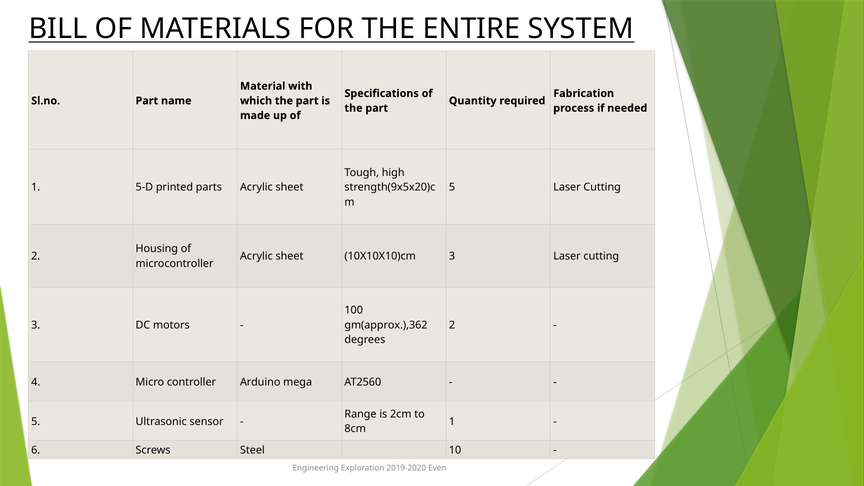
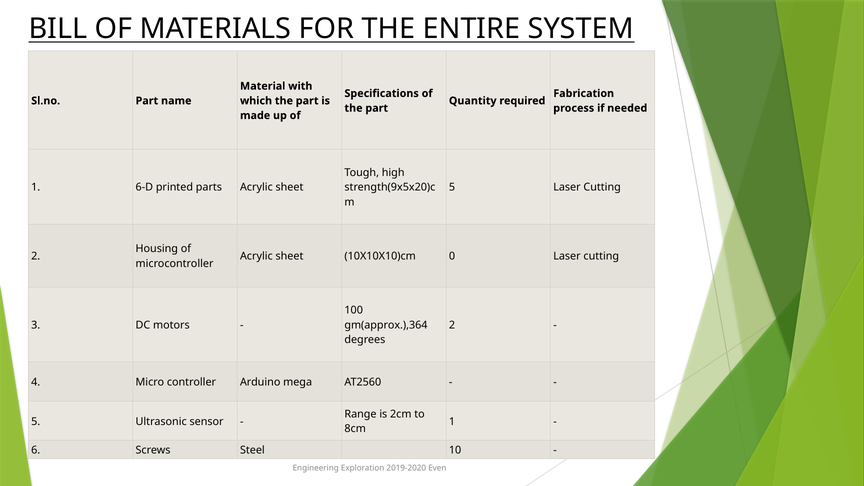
5-D: 5-D -> 6-D (144, 187)
10X10X10)cm 3: 3 -> 0 (452, 256)
gm(approx.),362: gm(approx.),362 -> gm(approx.),364 (386, 325)
